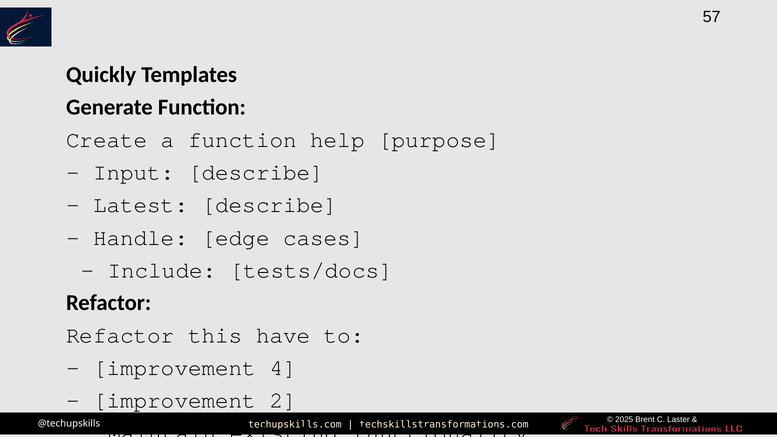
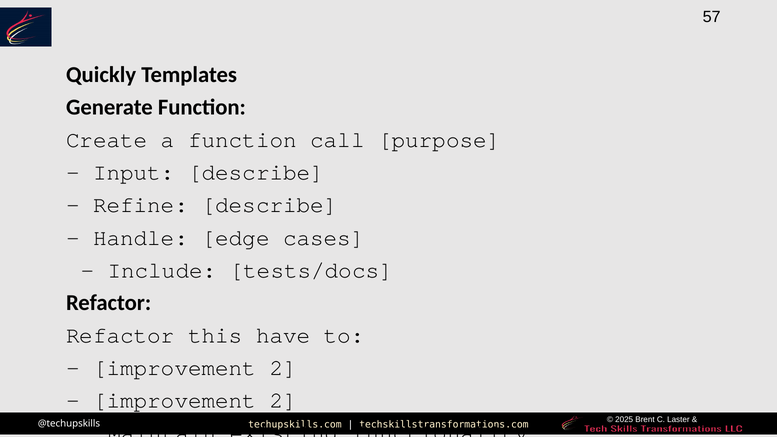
help: help -> call (337, 140)
Latest: Latest -> Refine (141, 205)
4: 4 -> 2 (283, 368)
